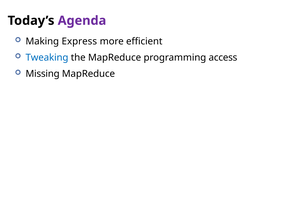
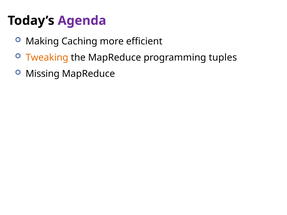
Express: Express -> Caching (79, 41)
Tweaking colour: blue -> orange (47, 58)
access: access -> tuples (223, 58)
